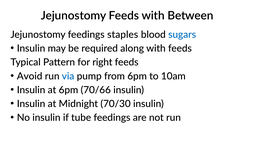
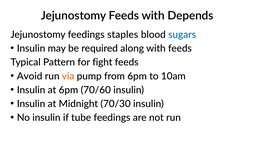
Between: Between -> Depends (190, 16)
right: right -> fight (102, 62)
via colour: blue -> orange (68, 76)
70/66: 70/66 -> 70/60 (96, 90)
